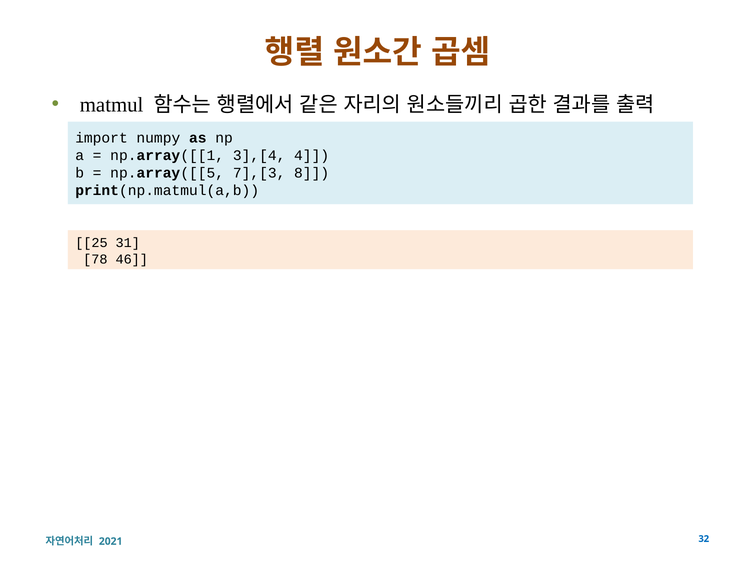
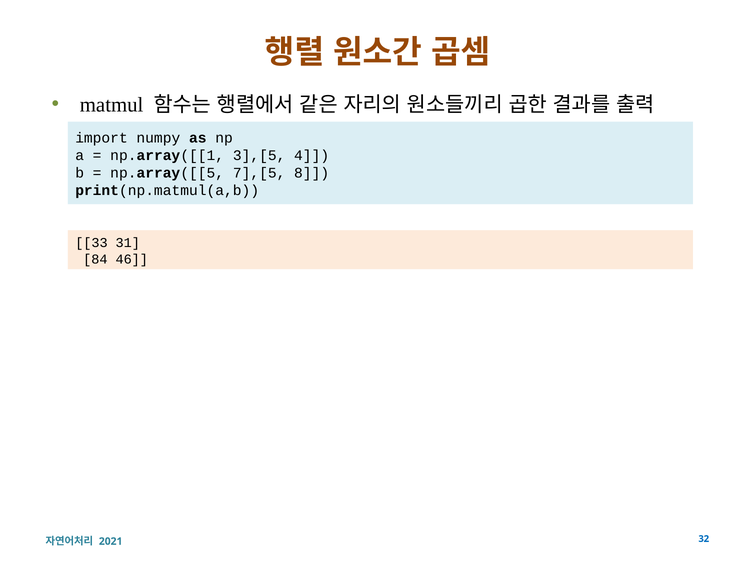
3],[4: 3],[4 -> 3],[5 (259, 155)
7],[3: 7],[3 -> 7],[5 (259, 173)
25: 25 -> 33 (91, 243)
78: 78 -> 84 (95, 259)
